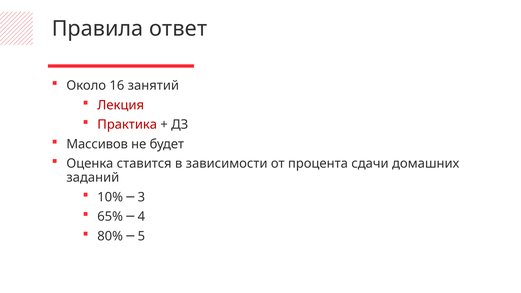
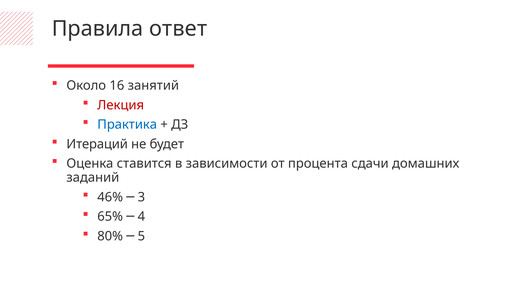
Практика colour: red -> blue (127, 125)
Массивов: Массивов -> Итераций (97, 144)
10%: 10% -> 46% (110, 197)
